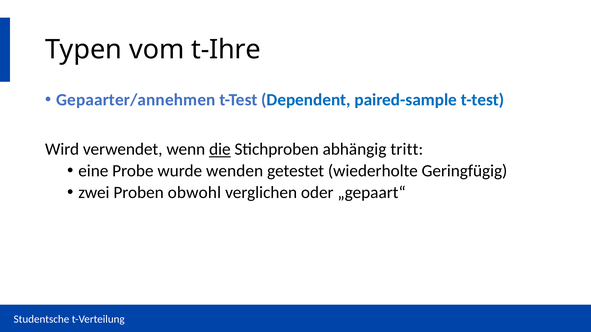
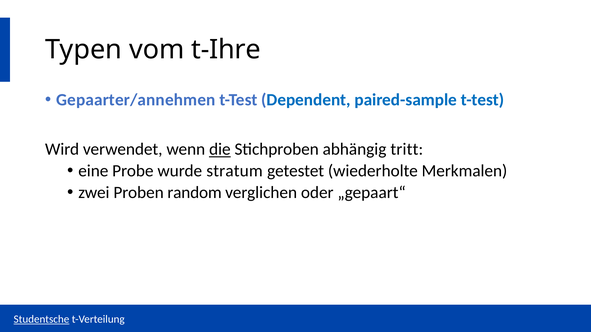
wenden: wenden -> stratum (235, 171)
Geringfügig: Geringfügig -> Merkmalen (464, 171)
obwohl: obwohl -> random (195, 193)
Studentsche underline: none -> present (41, 320)
